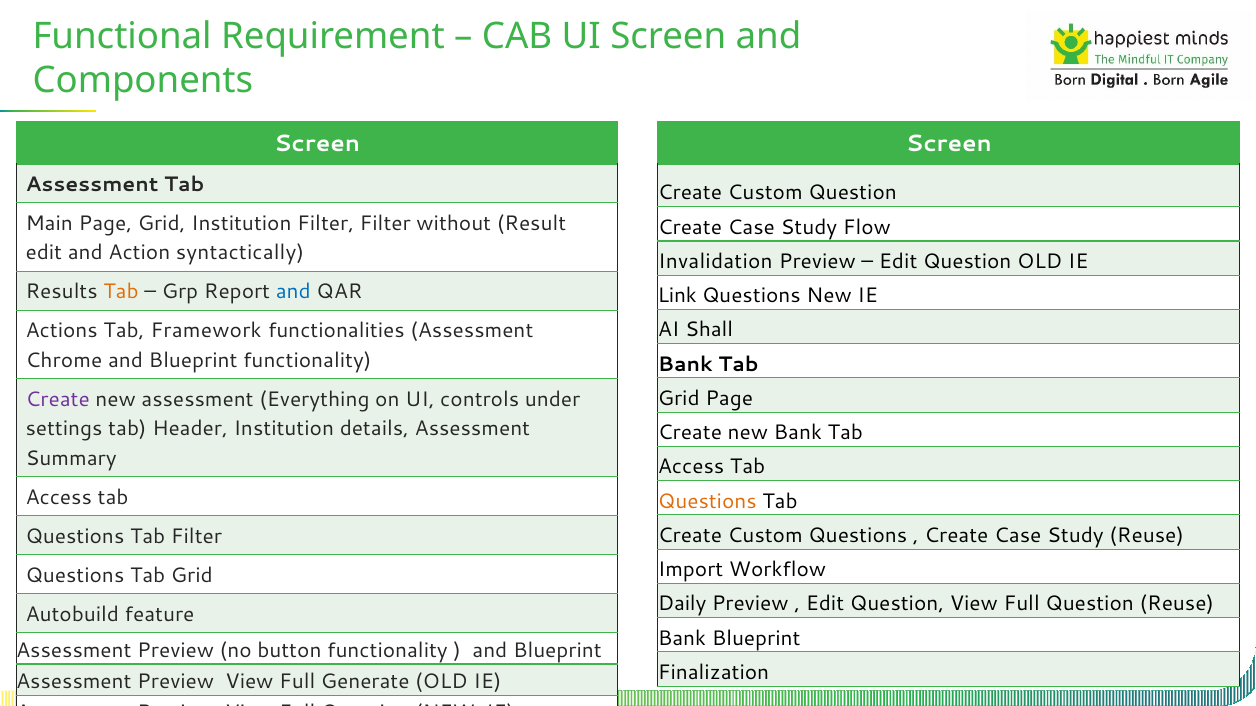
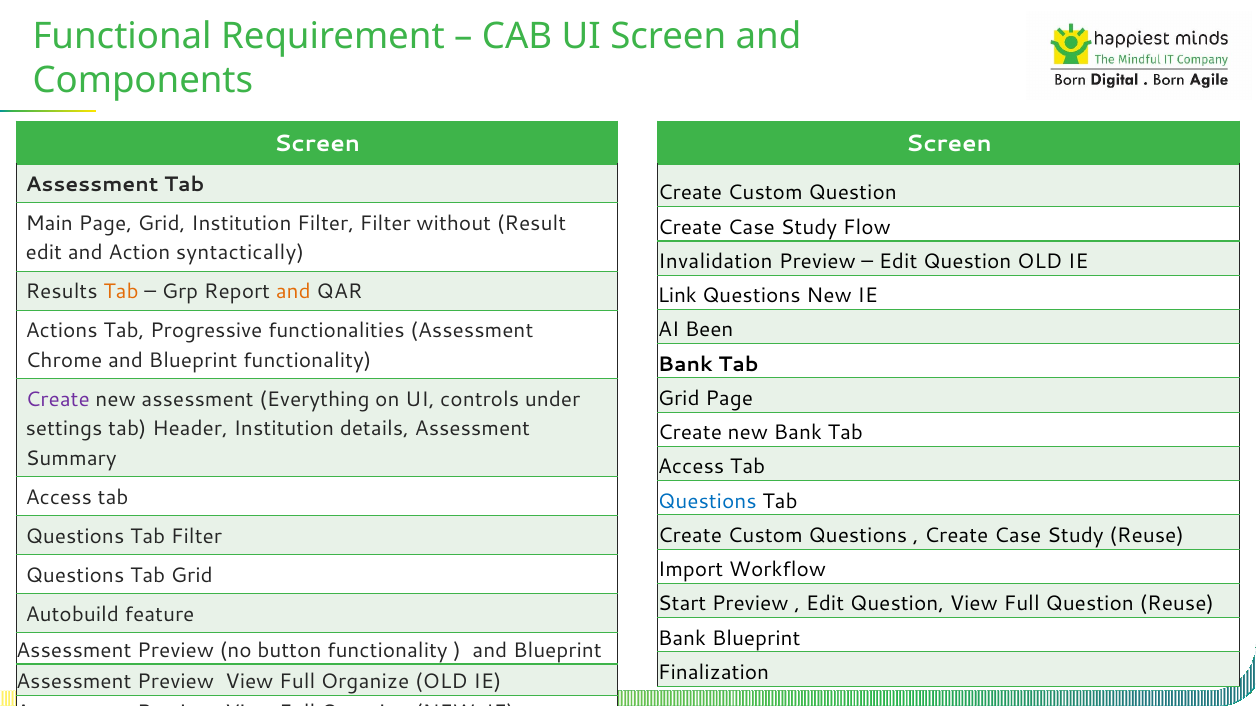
and colour: blue -> orange (293, 292)
Shall: Shall -> Been (709, 330)
Framework: Framework -> Progressive (206, 331)
Questions colour: orange -> blue (707, 502)
Daily: Daily -> Start (682, 604)
Generate: Generate -> Organize (365, 682)
